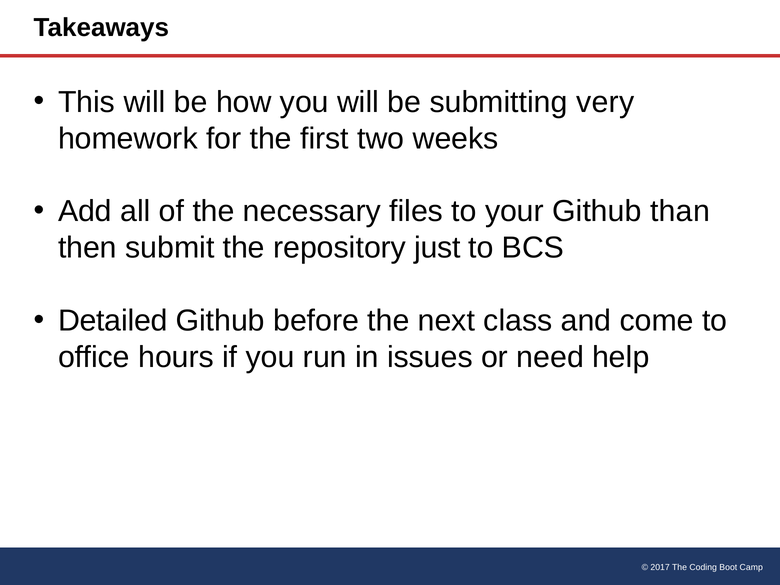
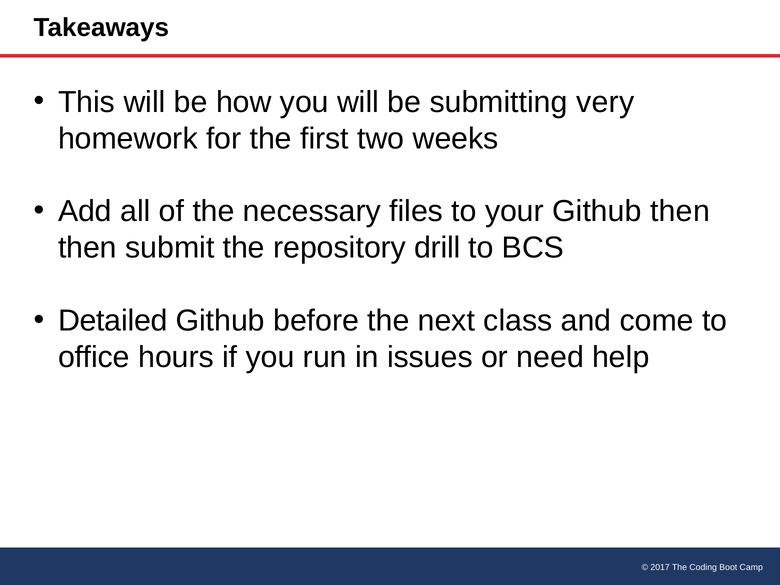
Github than: than -> then (680, 211)
just: just -> drill (437, 248)
